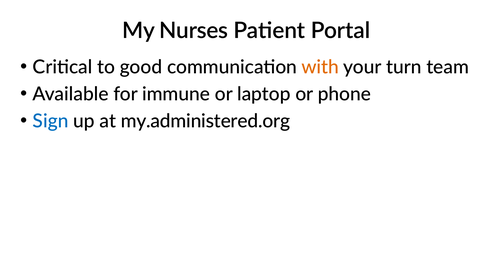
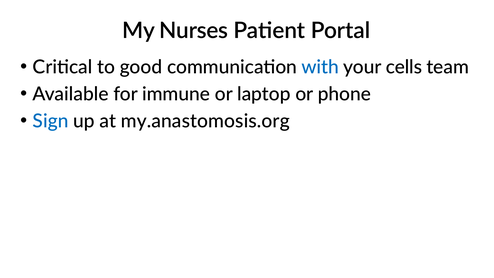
with colour: orange -> blue (320, 67)
turn: turn -> cells (404, 67)
my.administered.org: my.administered.org -> my.anastomosis.org (205, 121)
